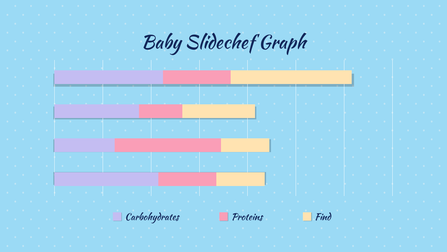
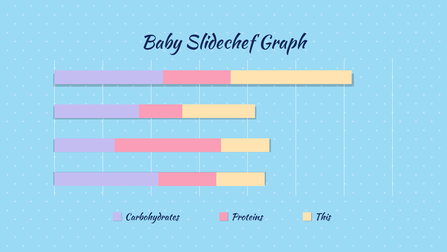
Find: Find -> This (323, 217)
